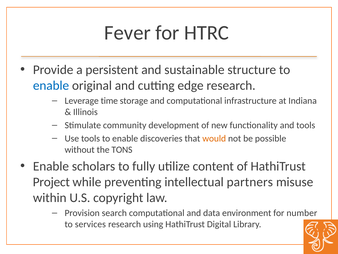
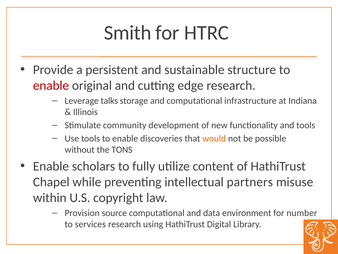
Fever: Fever -> Smith (128, 33)
enable colour: blue -> red (51, 85)
time: time -> talks (109, 101)
Project: Project -> Chapel (51, 182)
search: search -> source (114, 213)
